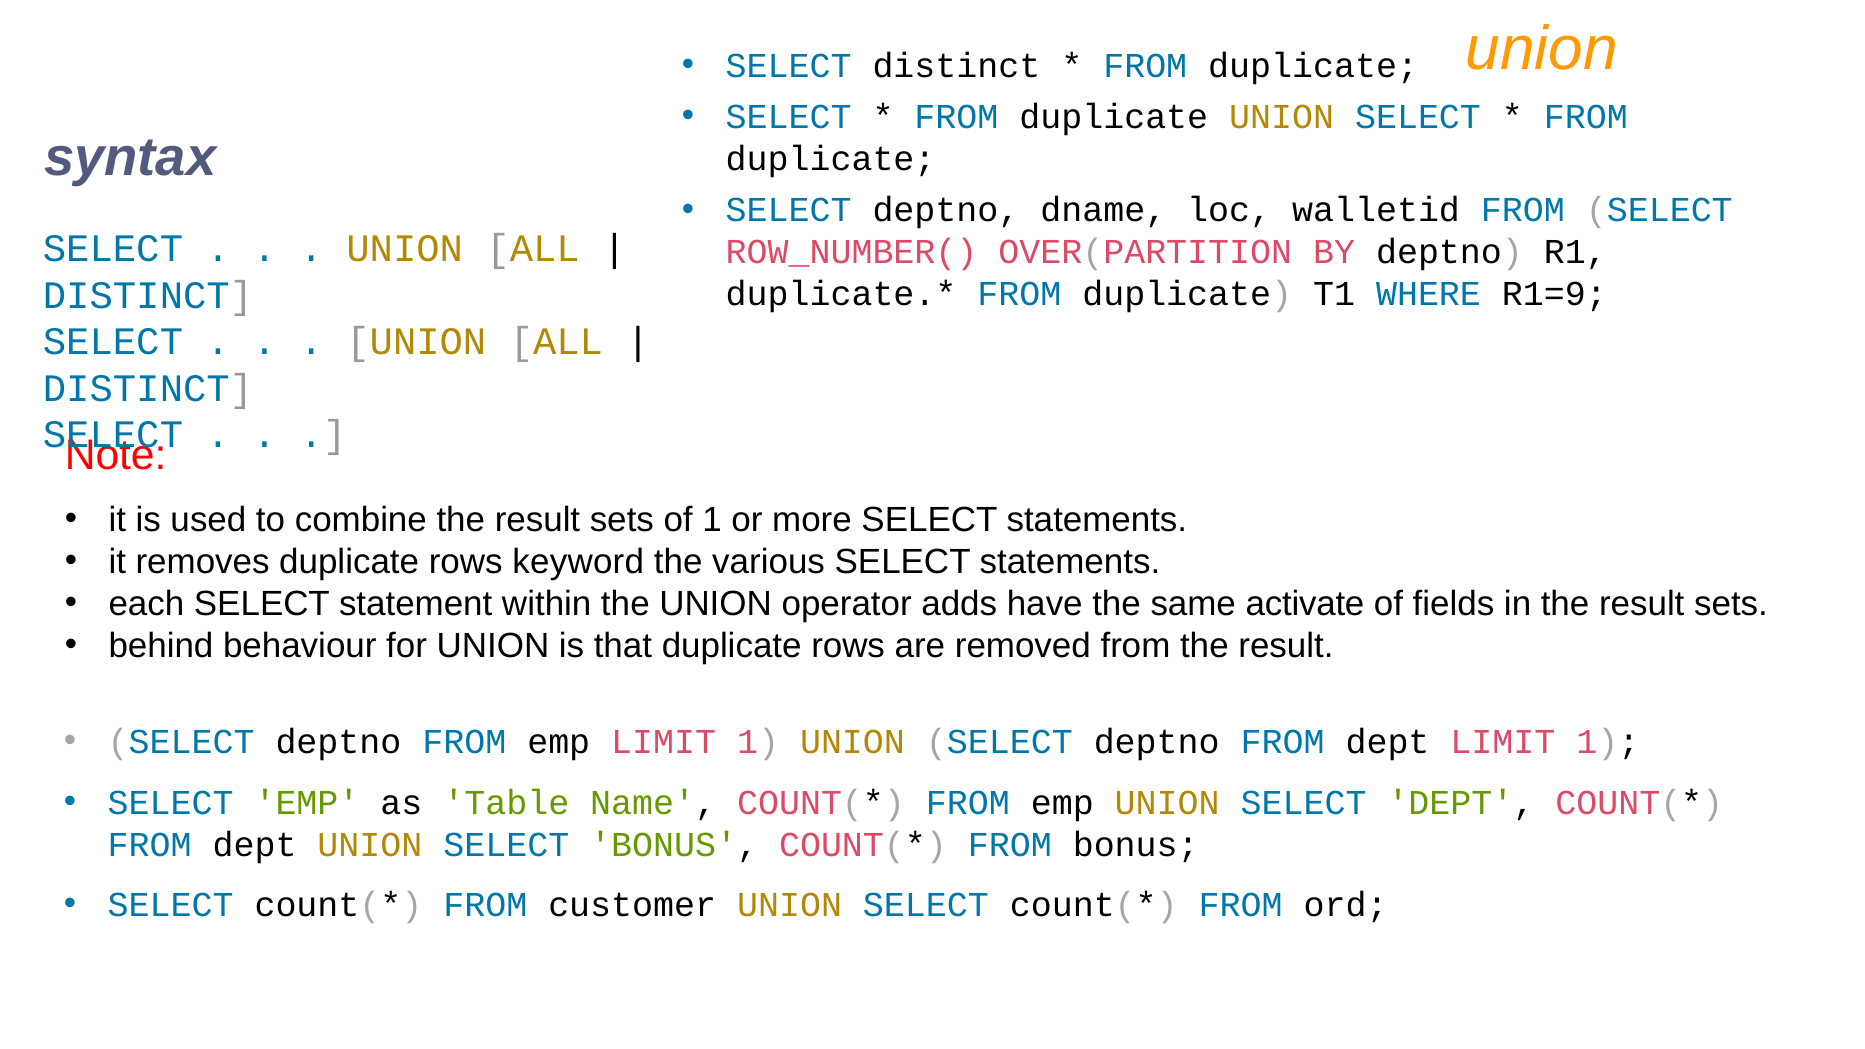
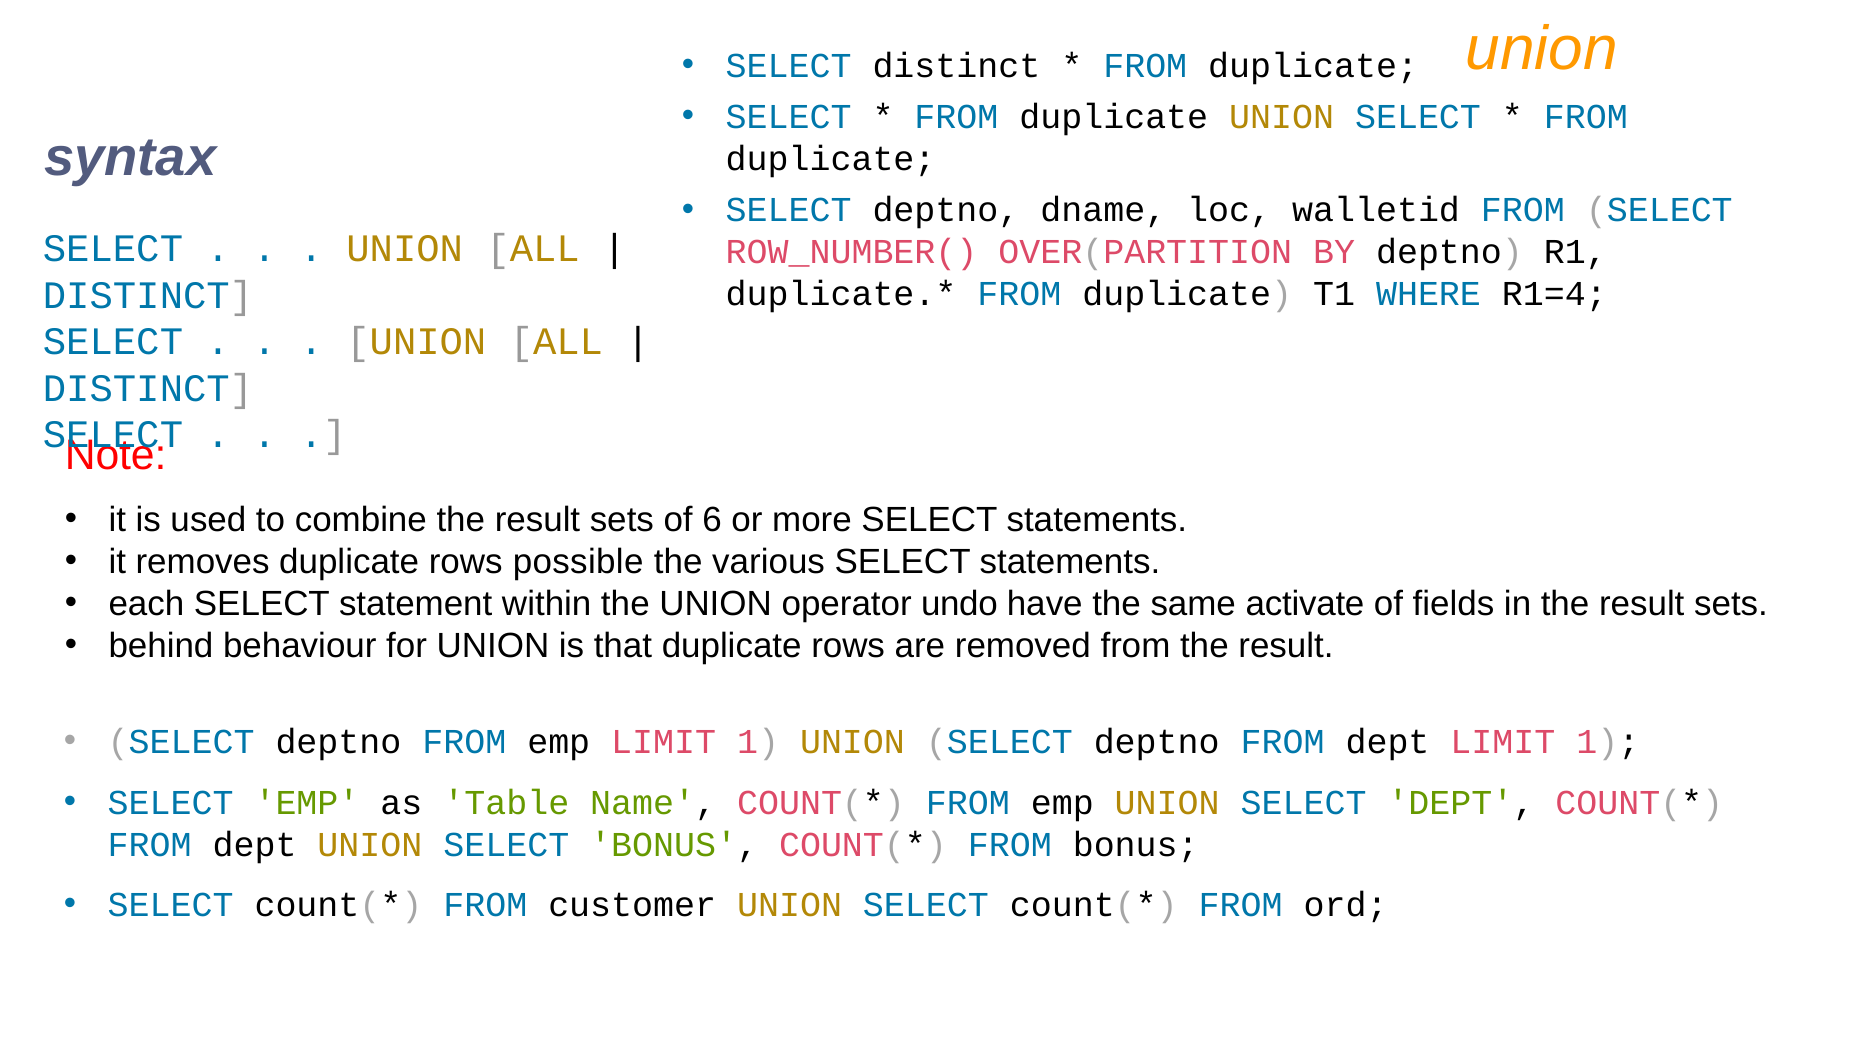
R1=9: R1=9 -> R1=4 (1554, 294)
of 1: 1 -> 6 (712, 520)
keyword: keyword -> possible (578, 562)
adds: adds -> undo (959, 604)
